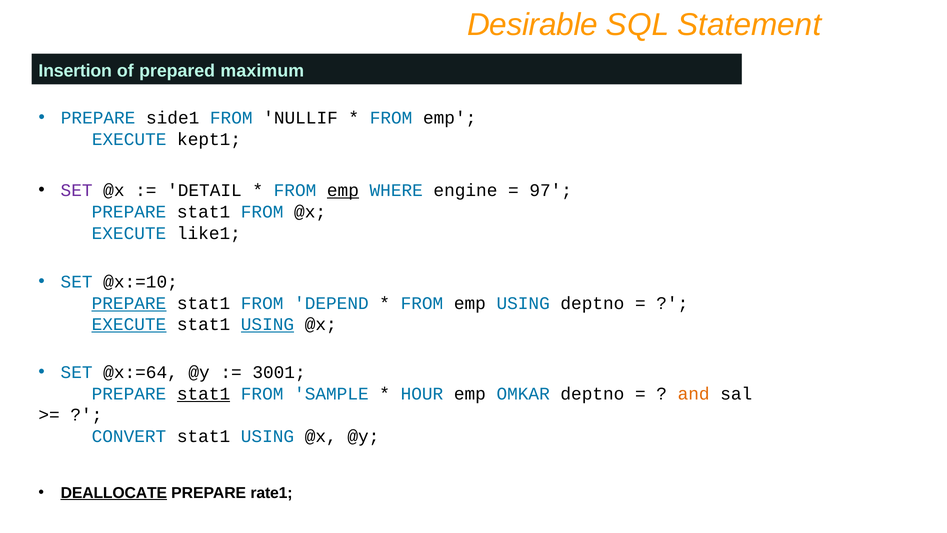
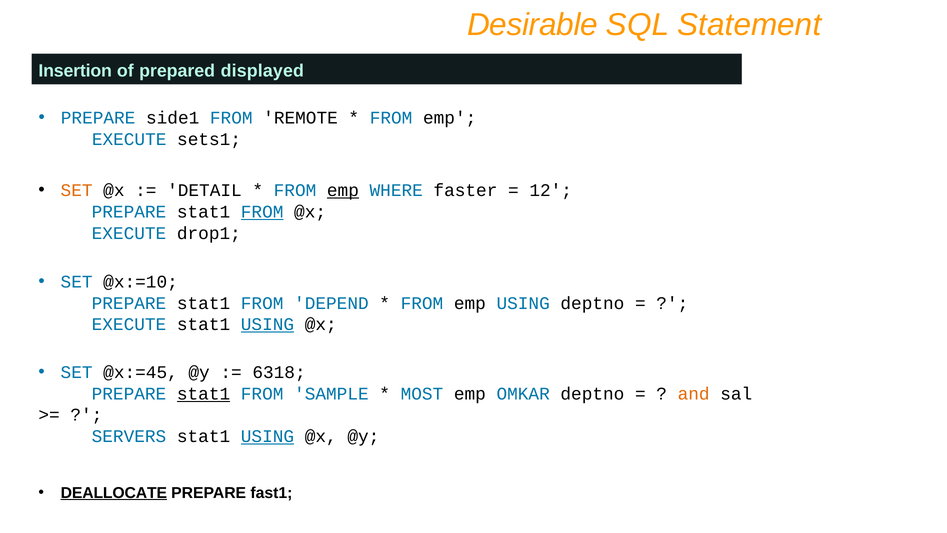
maximum: maximum -> displayed (262, 71)
NULLIF: NULLIF -> REMOTE (301, 118)
kept1: kept1 -> sets1 (209, 139)
SET colour: purple -> orange (77, 190)
engine: engine -> faster (465, 190)
97: 97 -> 12 (551, 190)
FROM underline: none -> present (262, 212)
like1: like1 -> drop1 (209, 233)
PREPARE underline: present -> none (129, 303)
EXECUTE underline: present -> none (129, 324)
@x:=64: @x:=64 -> @x:=45 (141, 372)
3001: 3001 -> 6318 (279, 372)
HOUR: HOUR -> MOST (422, 393)
CONVERT: CONVERT -> SERVERS (129, 436)
USING underline: none -> present (267, 436)
rate1: rate1 -> fast1 (271, 493)
